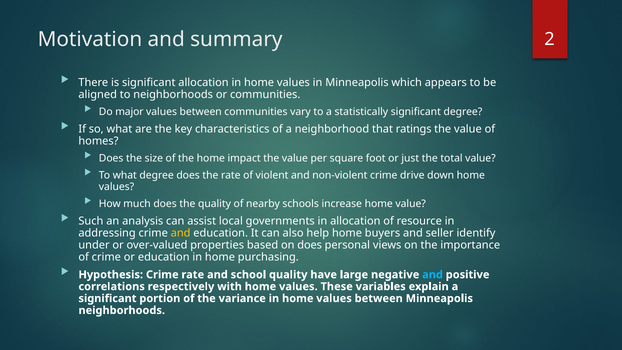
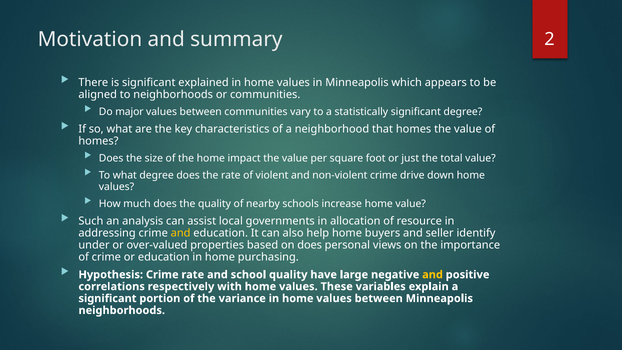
significant allocation: allocation -> explained (204, 83)
that ratings: ratings -> homes (414, 129)
and colour: light blue -> yellow (433, 275)
